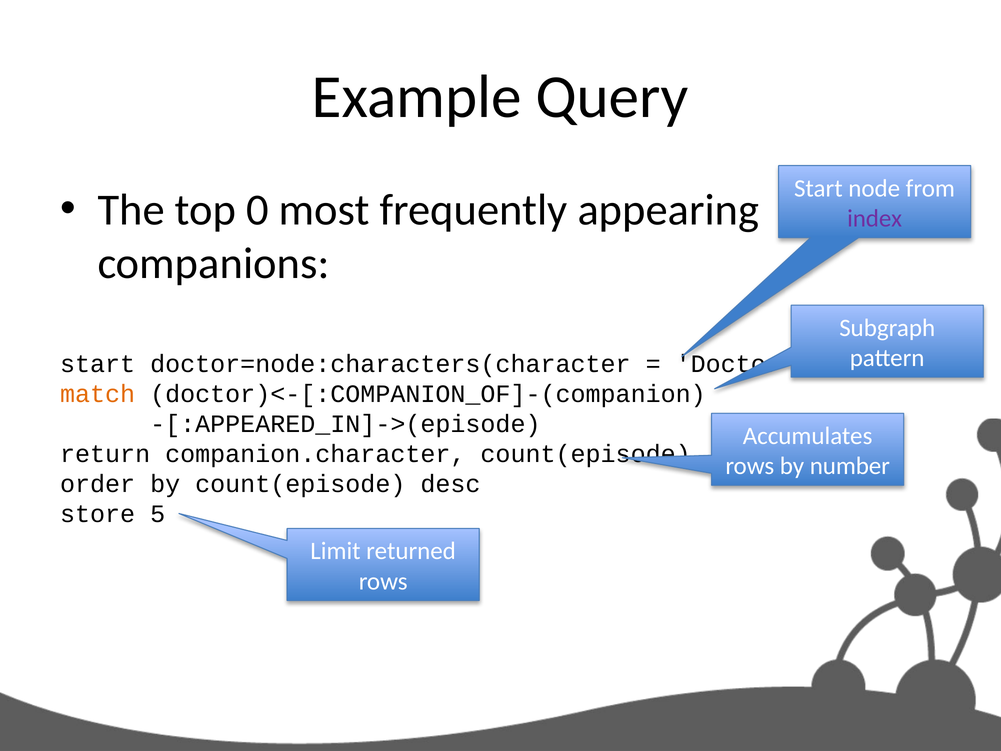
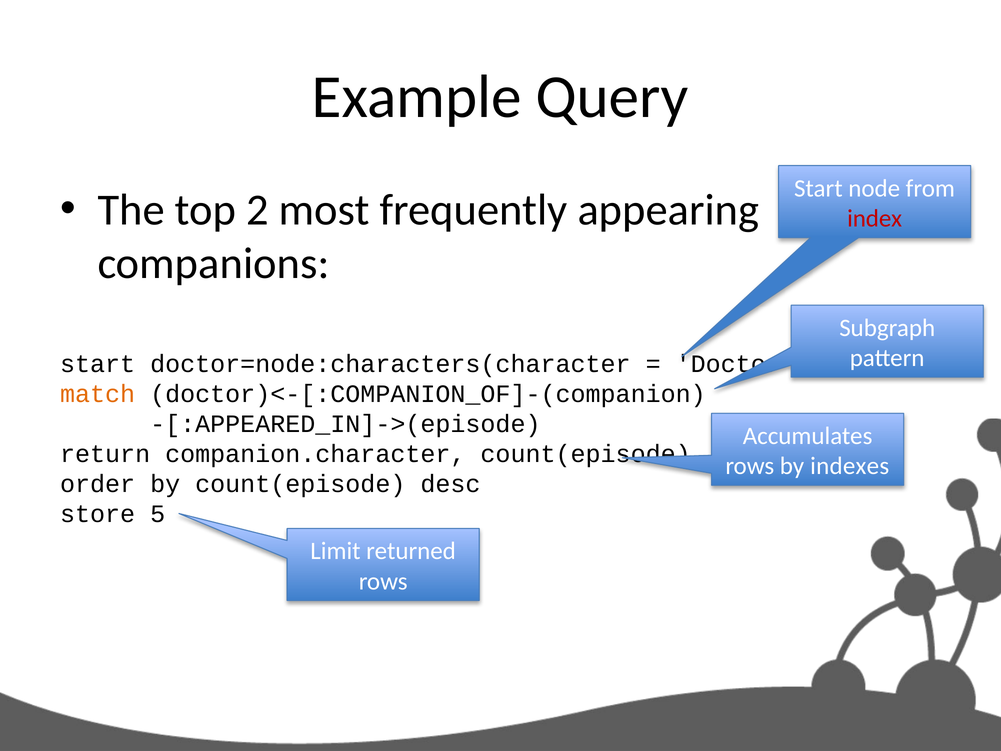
0: 0 -> 2 (257, 210)
index colour: purple -> red (875, 218)
number: number -> indexes (850, 466)
